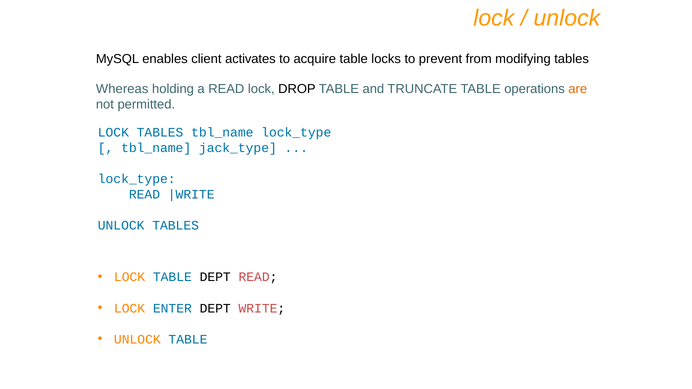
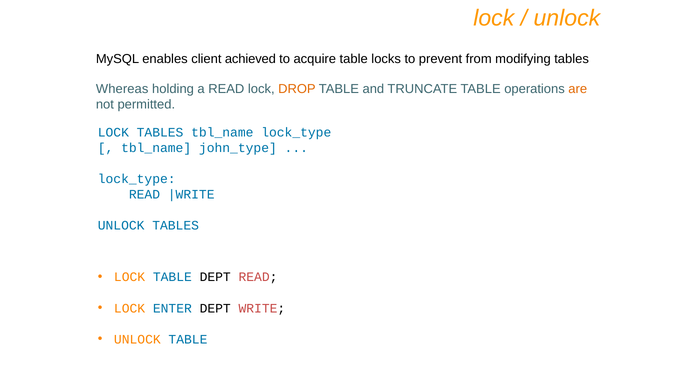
activates: activates -> achieved (250, 59)
DROP colour: black -> orange (297, 89)
jack_type: jack_type -> john_type (238, 148)
